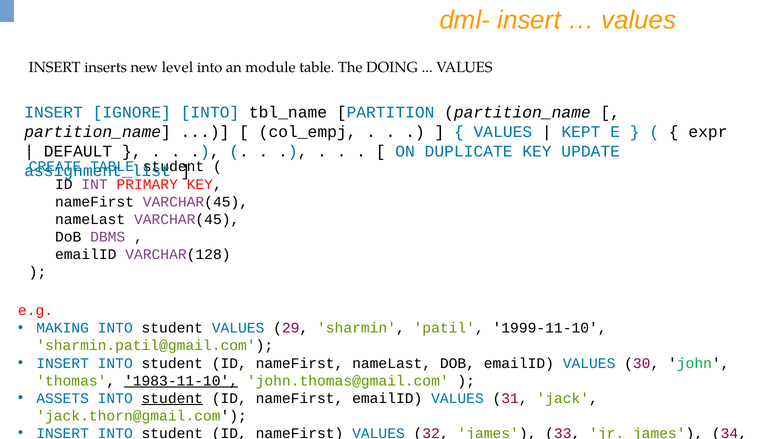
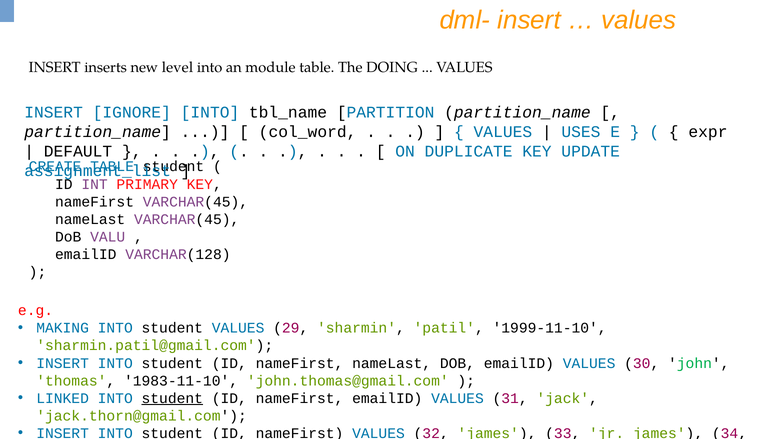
col_empj: col_empj -> col_word (308, 132)
KEPT: KEPT -> USES (581, 132)
DBMS: DBMS -> VALU (108, 237)
1983-11-10 underline: present -> none (181, 381)
ASSETS: ASSETS -> LINKED (63, 398)
